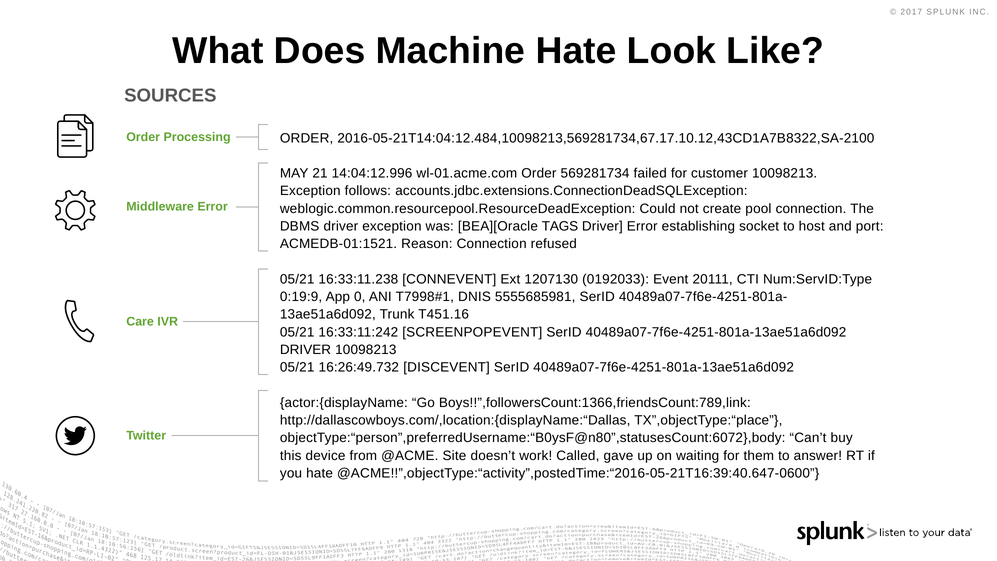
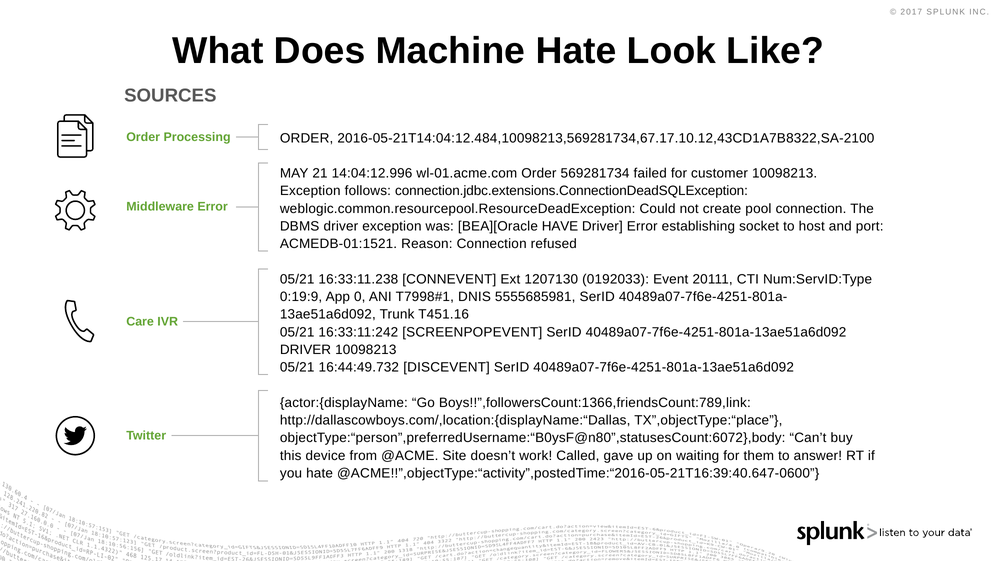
accounts.jdbc.extensions.ConnectionDeadSQLException: accounts.jdbc.extensions.ConnectionDeadSQLException -> connection.jdbc.extensions.ConnectionDeadSQLException (572, 191)
TAGS: TAGS -> HAVE (560, 226)
16:26:49.732: 16:26:49.732 -> 16:44:49.732 (359, 367)
